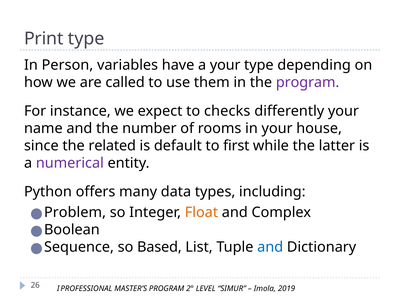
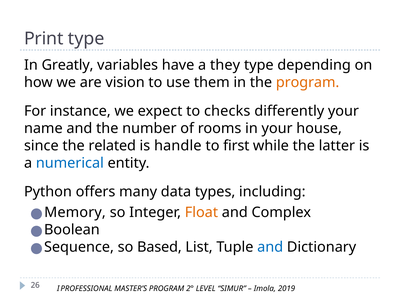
Person: Person -> Greatly (68, 65)
a your: your -> they (225, 65)
called: called -> vision (125, 82)
program colour: purple -> orange (308, 82)
default: default -> handle (178, 146)
numerical colour: purple -> blue (70, 163)
Problem: Problem -> Memory (75, 212)
